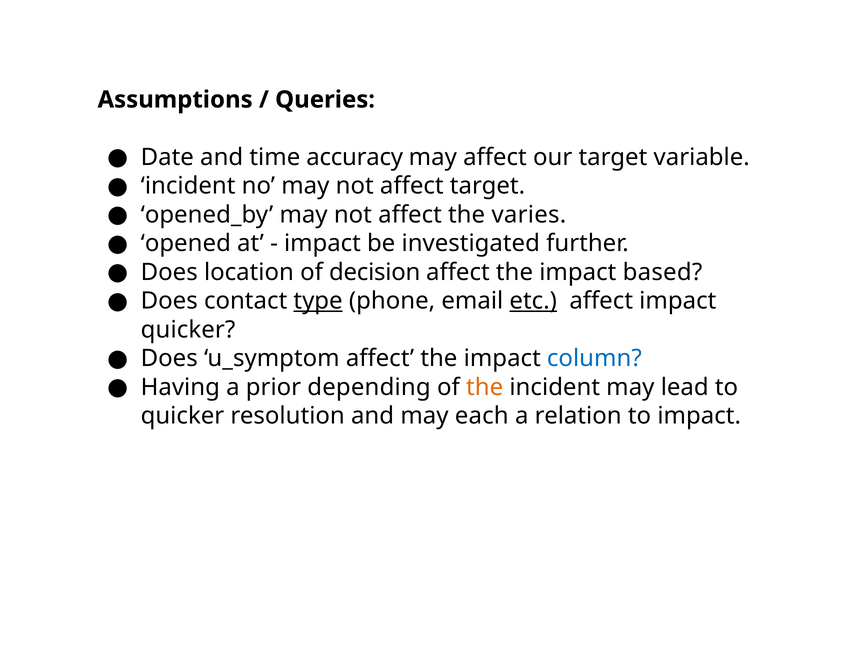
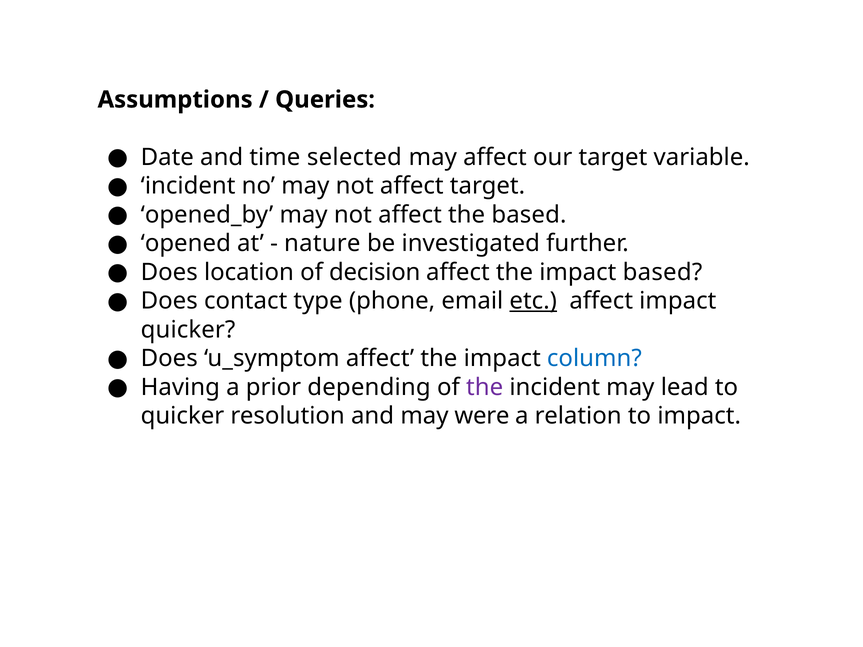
accuracy: accuracy -> selected (354, 157)
the varies: varies -> based (529, 215)
impact: impact -> nature (322, 244)
type underline: present -> none (318, 301)
the colour: orange -> purple (485, 387)
each: each -> were (482, 416)
